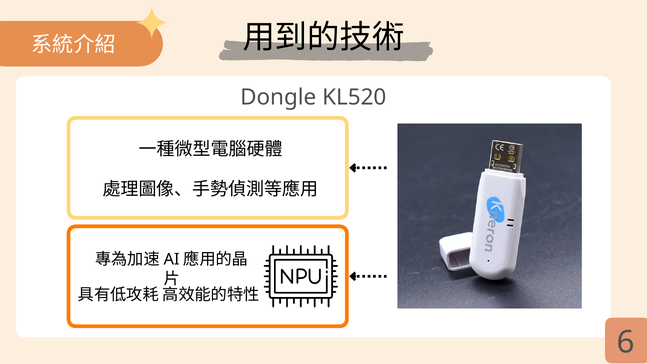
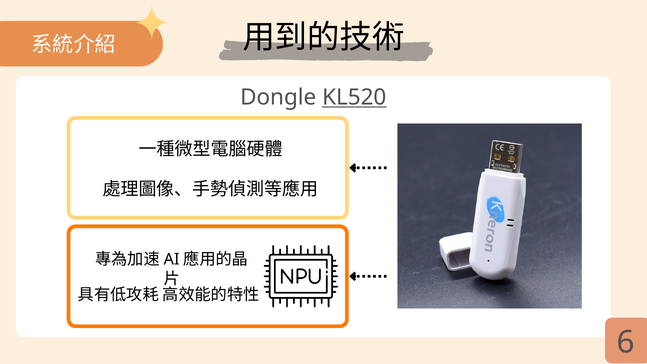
KL520 underline: none -> present (354, 97)
